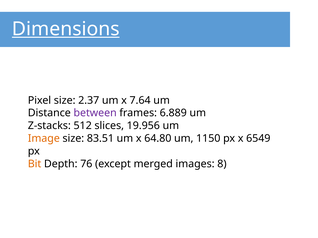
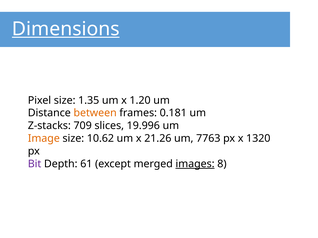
2.37: 2.37 -> 1.35 (89, 101)
7.64: 7.64 -> 1.20 (140, 101)
between colour: purple -> orange (95, 113)
6.889: 6.889 -> 0.181 (173, 113)
512: 512 -> 709 (83, 126)
19.956: 19.956 -> 19.996 (143, 126)
83.51: 83.51 -> 10.62 (100, 139)
64.80: 64.80 -> 21.26 (158, 139)
1150: 1150 -> 7763 (208, 139)
6549: 6549 -> 1320 (258, 139)
Bit colour: orange -> purple (35, 164)
76: 76 -> 61 (86, 164)
images underline: none -> present (195, 164)
